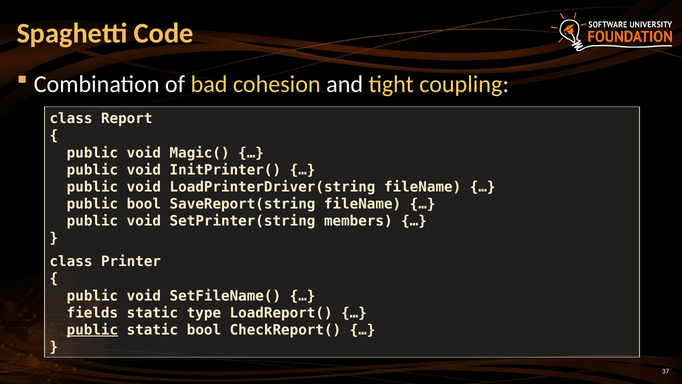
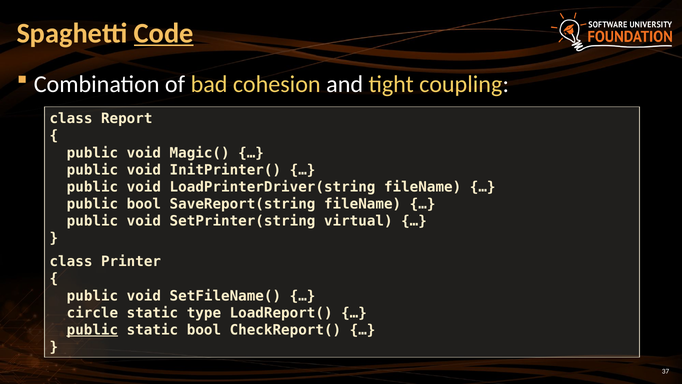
Code underline: none -> present (164, 33)
members: members -> virtual (358, 221)
fields: fields -> circle (92, 313)
